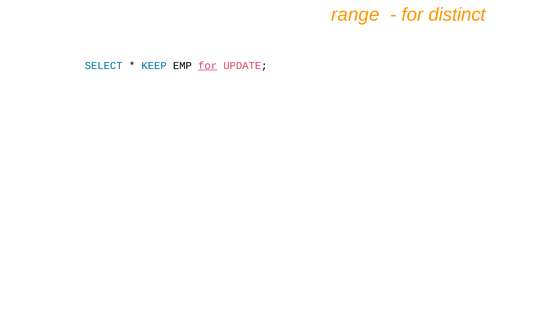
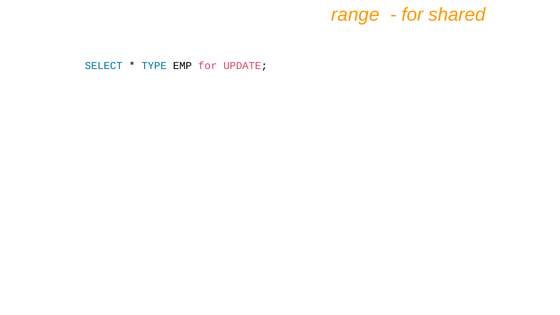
distinct: distinct -> shared (457, 15)
KEEP: KEEP -> TYPE (154, 66)
for underline: present -> none (208, 66)
